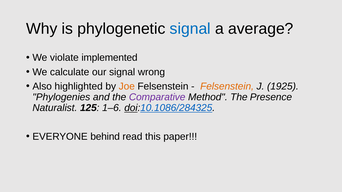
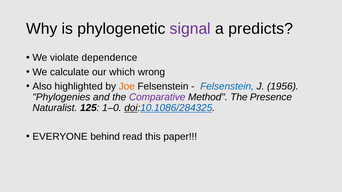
signal colour: blue -> purple (190, 29)
average: average -> predicts (261, 29)
implemented: implemented -> dependence (109, 58)
our signal: signal -> which (122, 72)
Felsenstein colour: orange -> blue (227, 87)
1925: 1925 -> 1956 (283, 87)
1–6: 1–6 -> 1–0 (112, 108)
